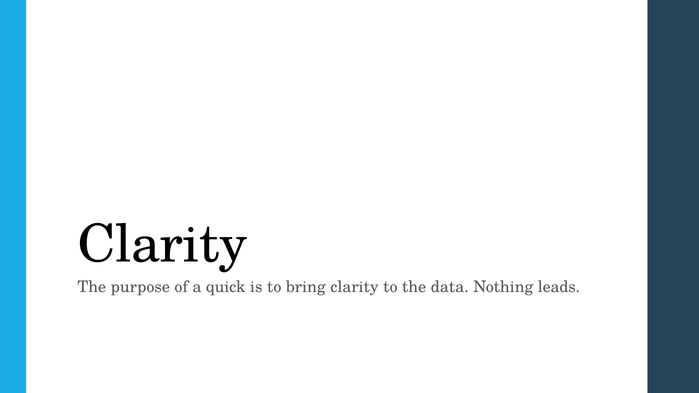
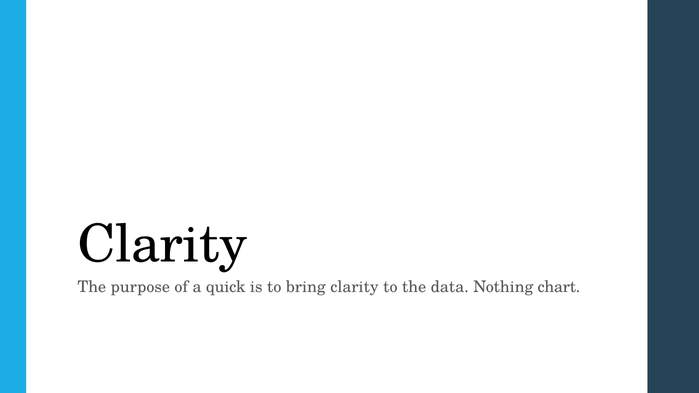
leads: leads -> chart (559, 287)
